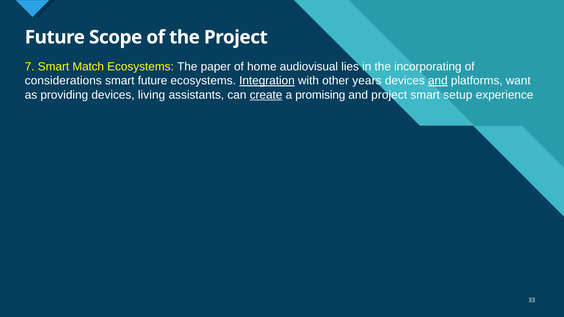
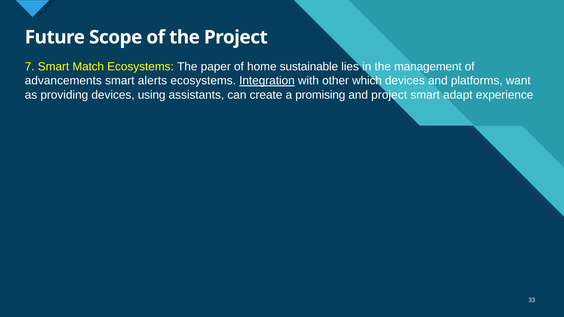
audiovisual: audiovisual -> sustainable (309, 67)
incorporating: incorporating -> management (428, 67)
considerations: considerations -> advancements (63, 81)
smart future: future -> alerts (152, 81)
years: years -> which (367, 81)
and underline: present -> none (438, 81)
living: living -> using (152, 95)
create underline: present -> none (266, 95)
setup: setup -> adapt (458, 95)
